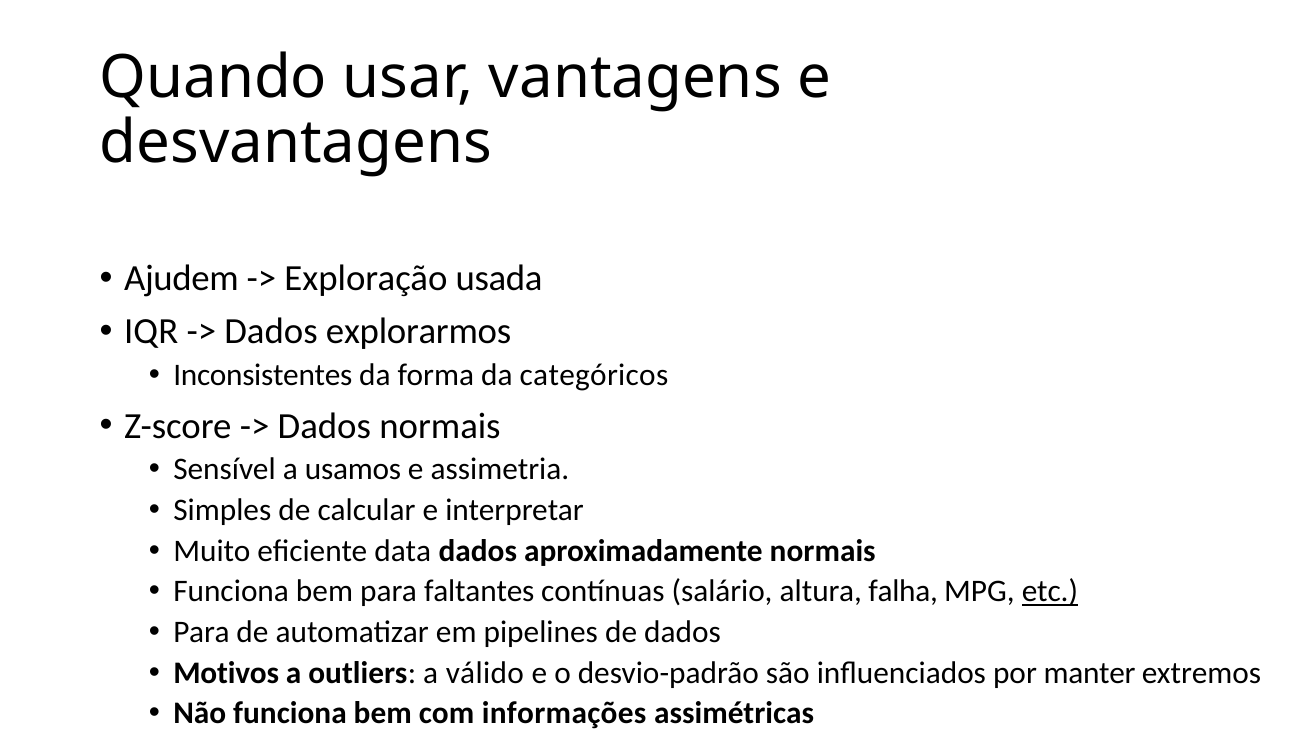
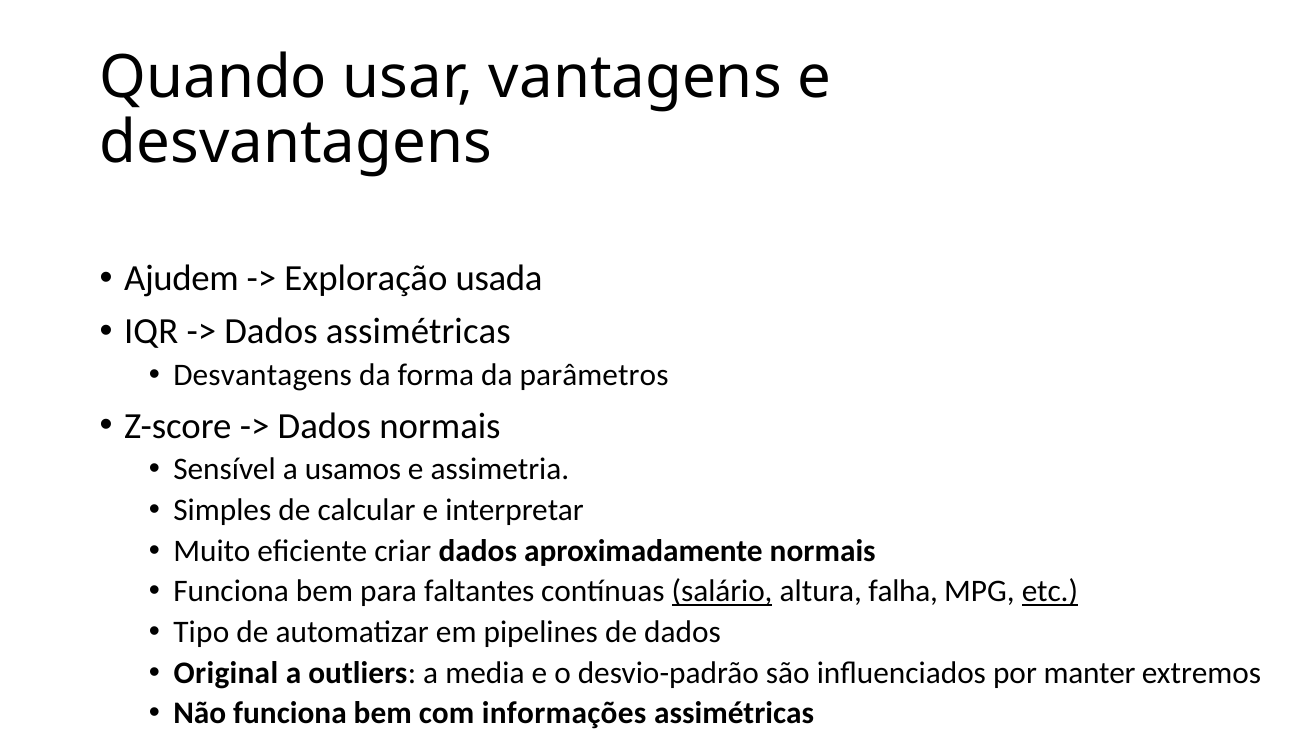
Dados explorarmos: explorarmos -> assimétricas (418, 332)
Inconsistentes: Inconsistentes -> Desvantagens (263, 375)
categóricos: categóricos -> parâmetros (594, 375)
data: data -> criar (403, 551)
salário underline: none -> present (722, 591)
Para: Para -> Tipo (201, 632)
Motivos: Motivos -> Original (226, 672)
válido: válido -> media (485, 672)
